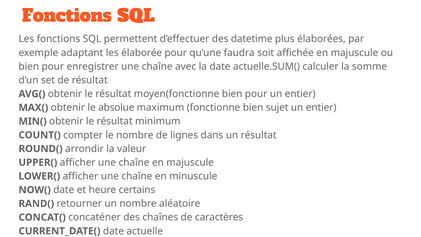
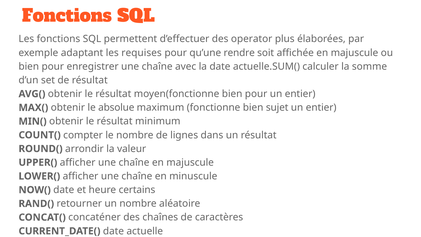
datetime: datetime -> operator (252, 39)
élaborée: élaborée -> requises (142, 53)
faudra: faudra -> rendre (239, 53)
